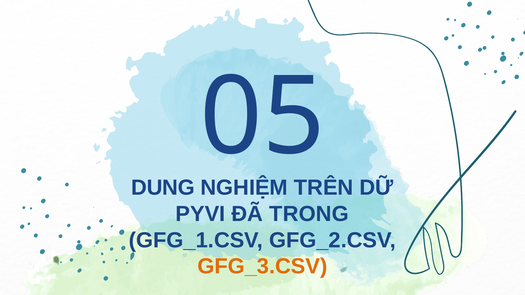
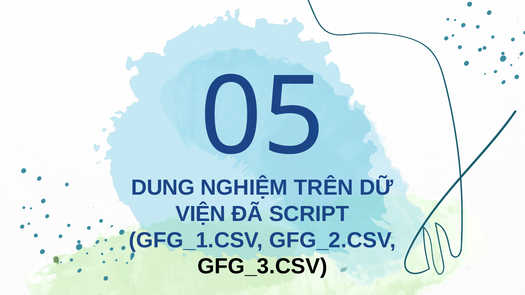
PYVI: PYVI -> VIỆN (201, 214)
TRONG: TRONG -> SCRIPT (309, 214)
GFG_3.CSV colour: orange -> black (262, 267)
